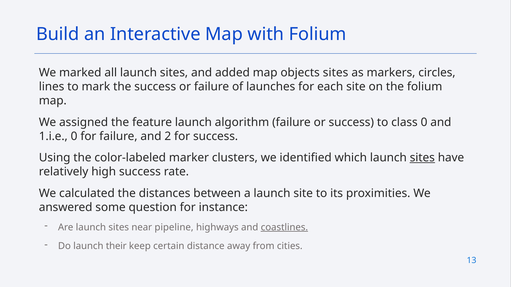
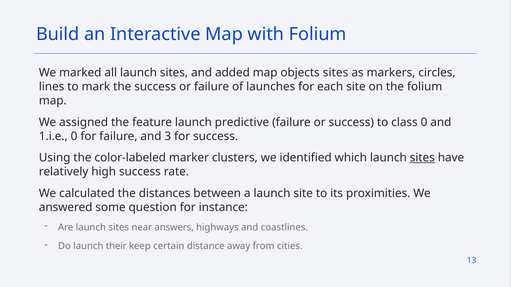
algorithm: algorithm -> predictive (242, 122)
2: 2 -> 3 (168, 136)
pipeline: pipeline -> answers (174, 228)
coastlines underline: present -> none (284, 228)
